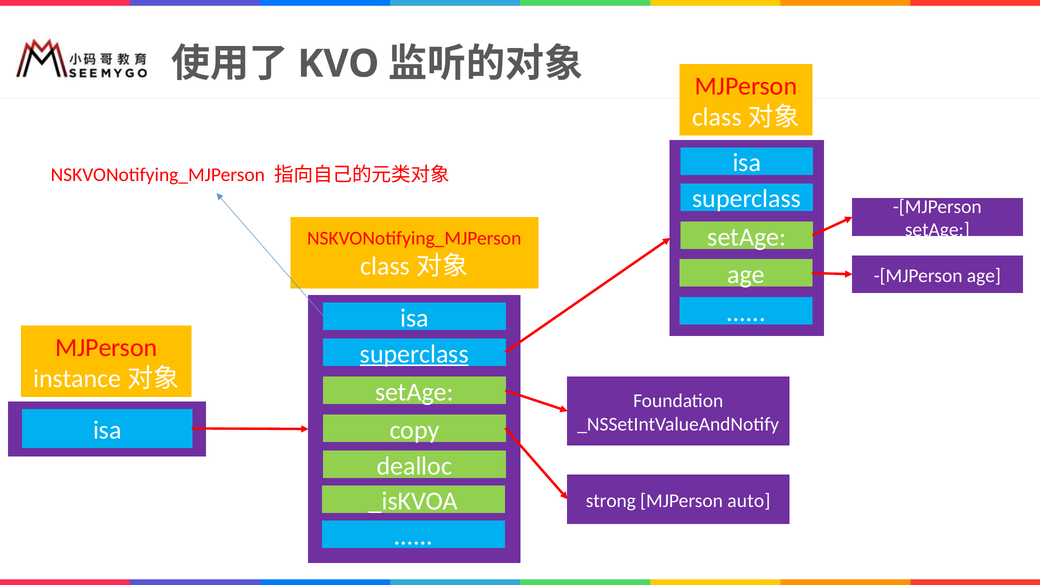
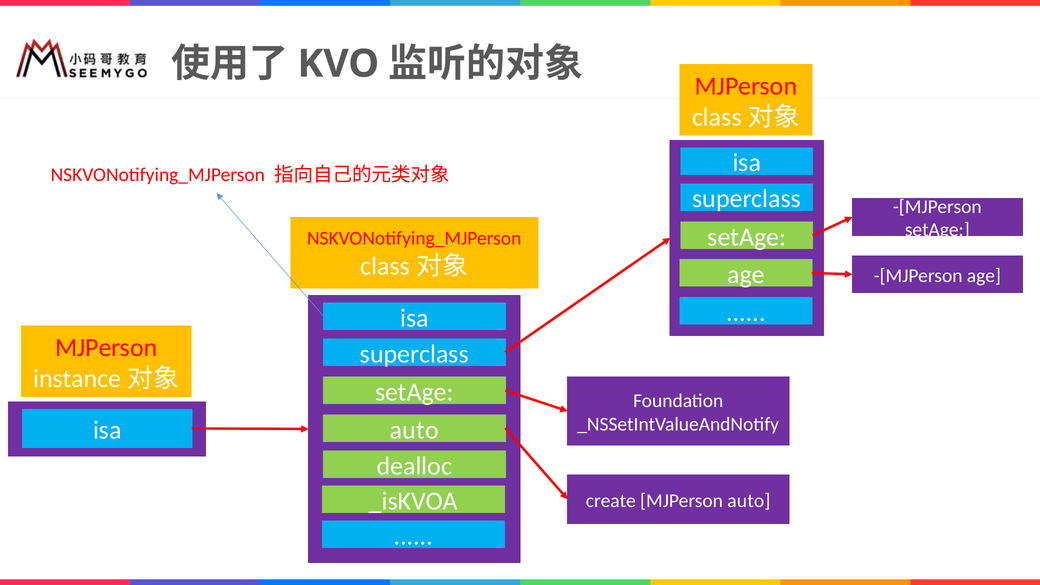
superclass underline: present -> none (414, 354)
copy: copy -> auto (414, 430)
strong: strong -> create (611, 501)
